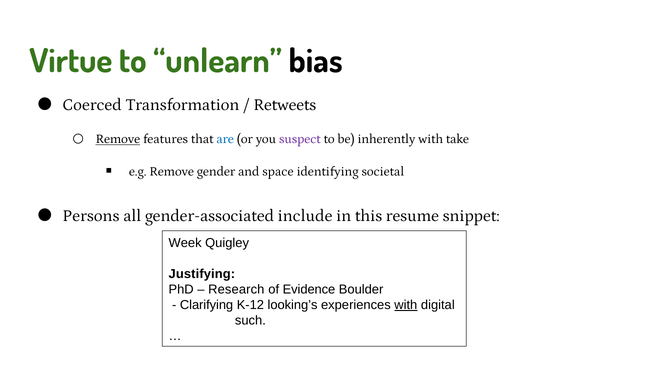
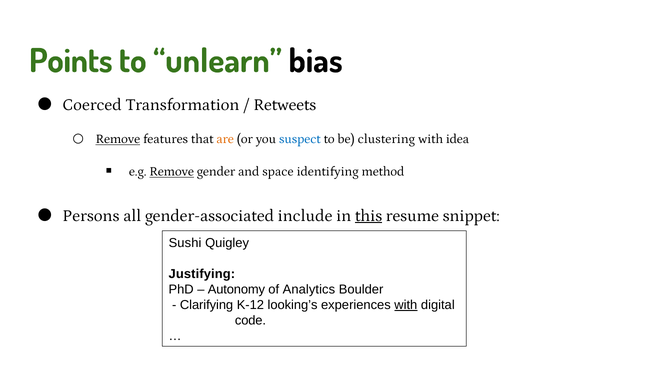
Virtue: Virtue -> Points (71, 61)
are colour: blue -> orange (225, 139)
suspect colour: purple -> blue (300, 139)
inherently: inherently -> clustering (386, 139)
take: take -> idea (457, 139)
Remove underline: none -> present (172, 171)
societal: societal -> method (383, 171)
this underline: none -> present (369, 215)
Week: Week -> Sushi (185, 242)
Research: Research -> Autonomy (236, 289)
Evidence: Evidence -> Analytics (309, 289)
such: such -> code (250, 320)
